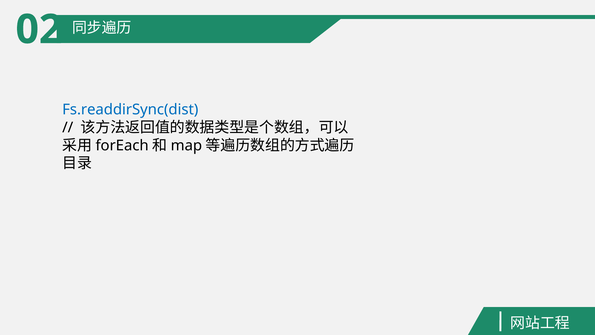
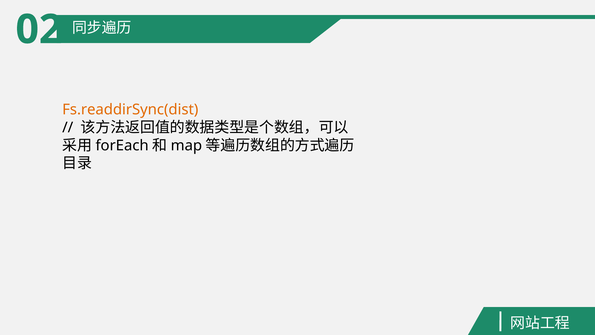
Fs.readdirSync(dist colour: blue -> orange (130, 110)
